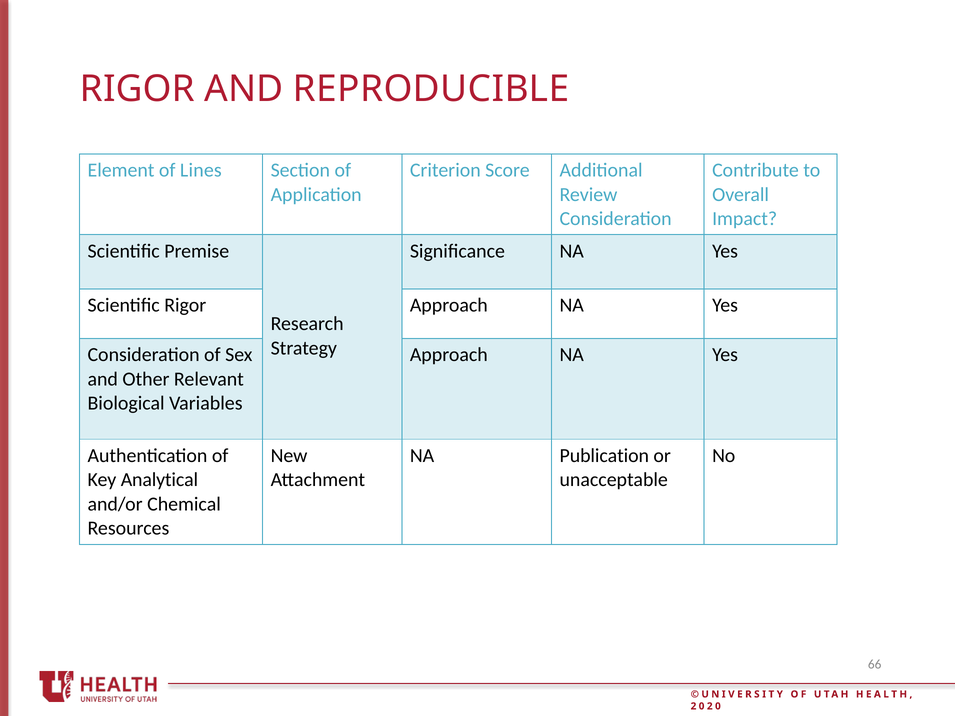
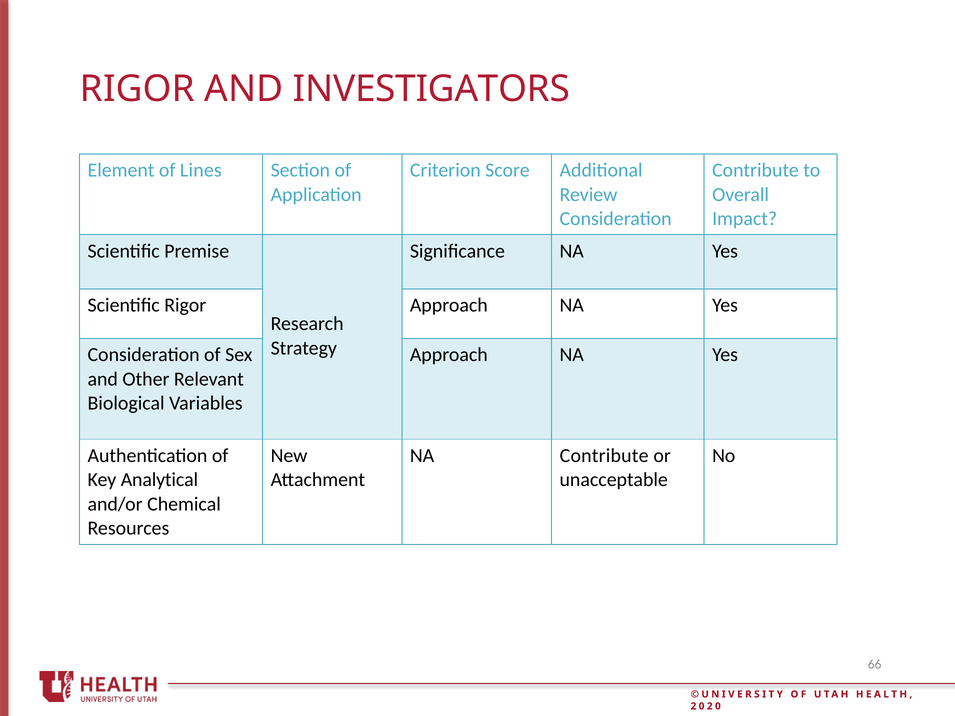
REPRODUCIBLE: REPRODUCIBLE -> INVESTIGATORS (432, 89)
NA Publication: Publication -> Contribute (604, 456)
